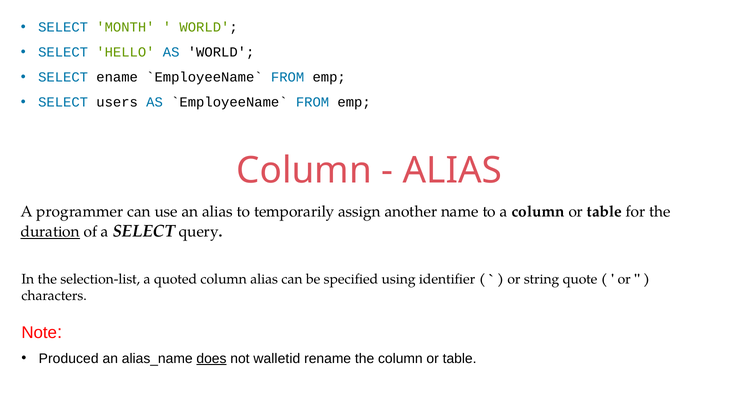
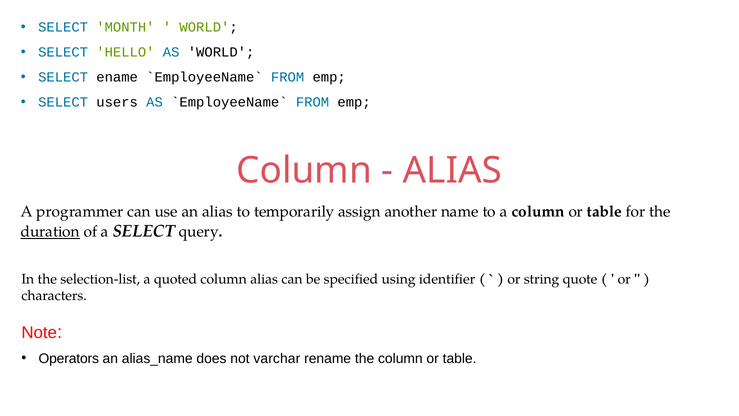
Produced: Produced -> Operators (69, 358)
does underline: present -> none (211, 358)
walletid: walletid -> varchar (277, 358)
